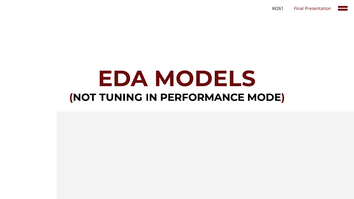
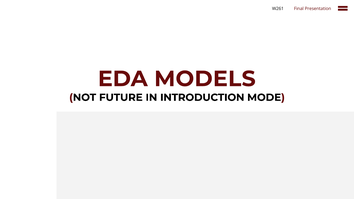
TUNING: TUNING -> FUTURE (121, 98)
PERFORMANCE: PERFORMANCE -> INTRODUCTION (202, 98)
